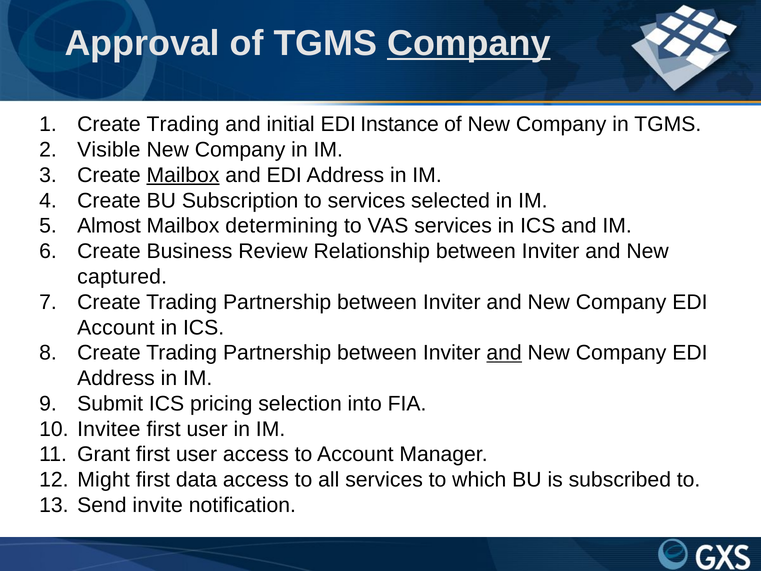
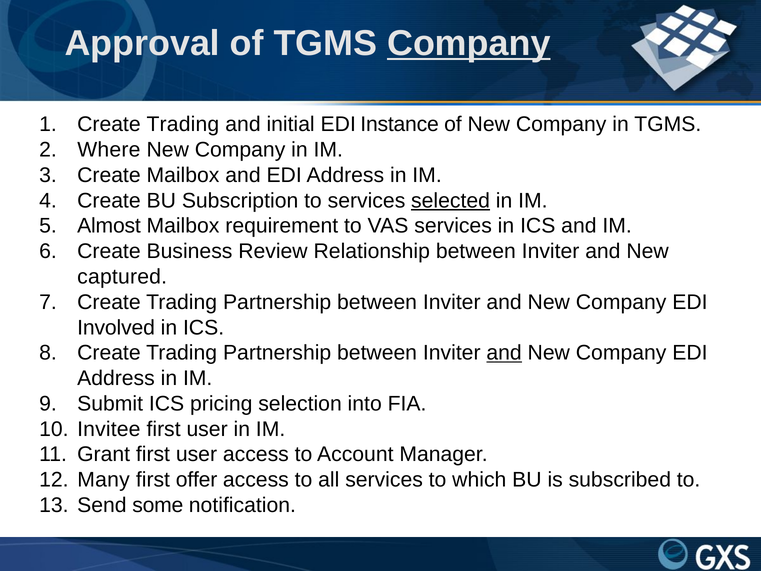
Visible: Visible -> Where (109, 150)
Mailbox underline: present -> none (183, 175)
selected underline: none -> present (451, 200)
determining: determining -> requirement (282, 226)
Account: Account -> Involved (116, 327)
Might: Might -> Many (104, 480)
data: data -> offer (197, 480)
invite: invite -> some (158, 505)
